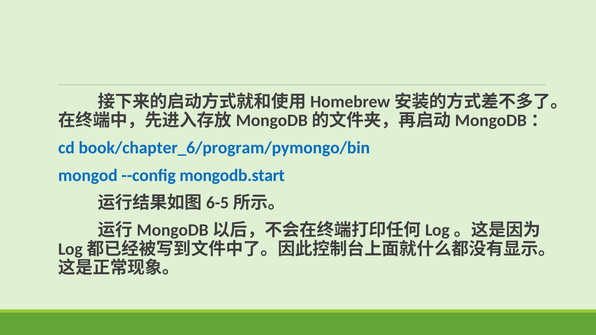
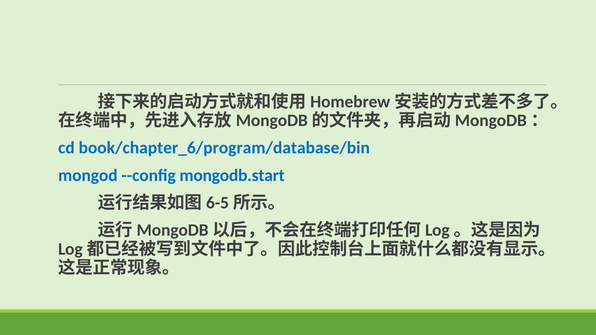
book/chapter_6/program/pymongo/bin: book/chapter_6/program/pymongo/bin -> book/chapter_6/program/database/bin (224, 148)
